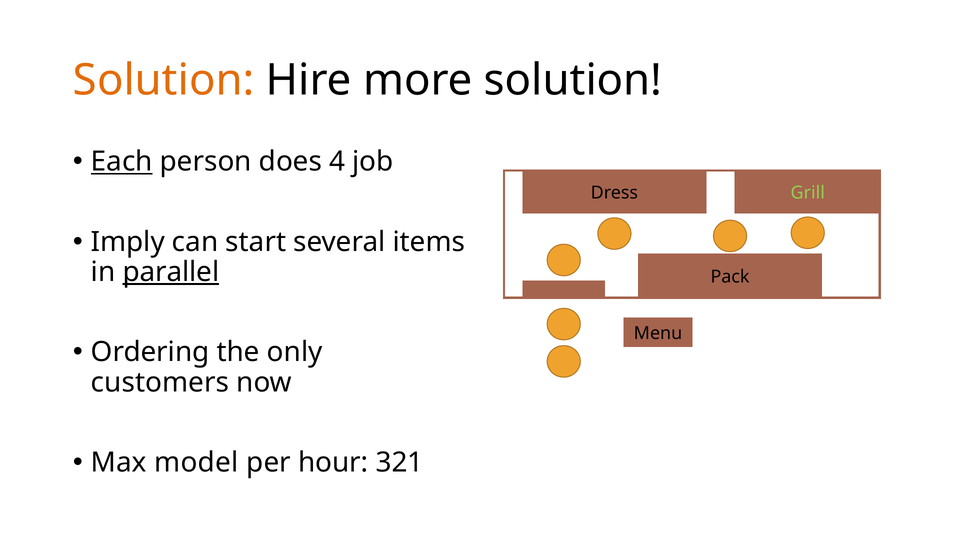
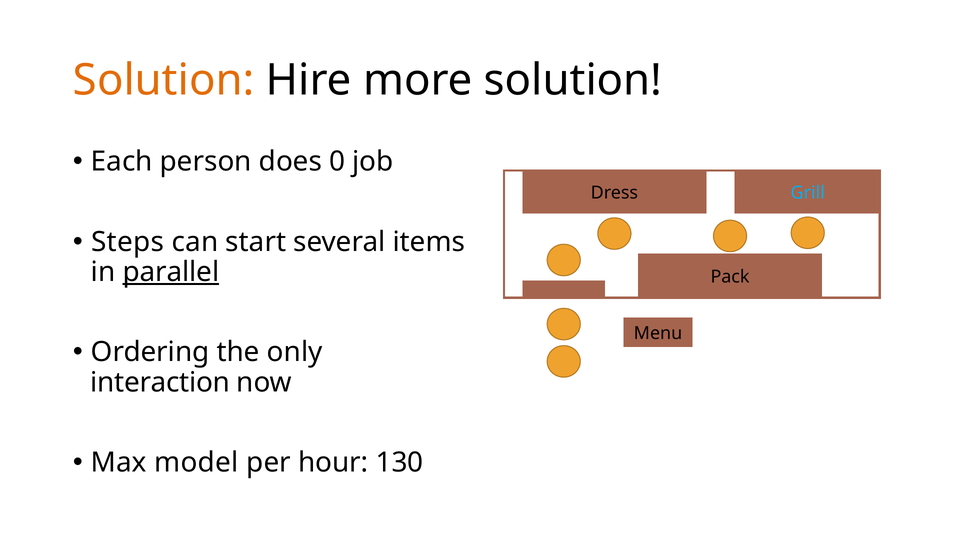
Each underline: present -> none (122, 162)
4: 4 -> 0 (337, 162)
Grill colour: light green -> light blue (808, 193)
Imply: Imply -> Steps (128, 242)
customers: customers -> interaction (160, 383)
321: 321 -> 130 (400, 463)
